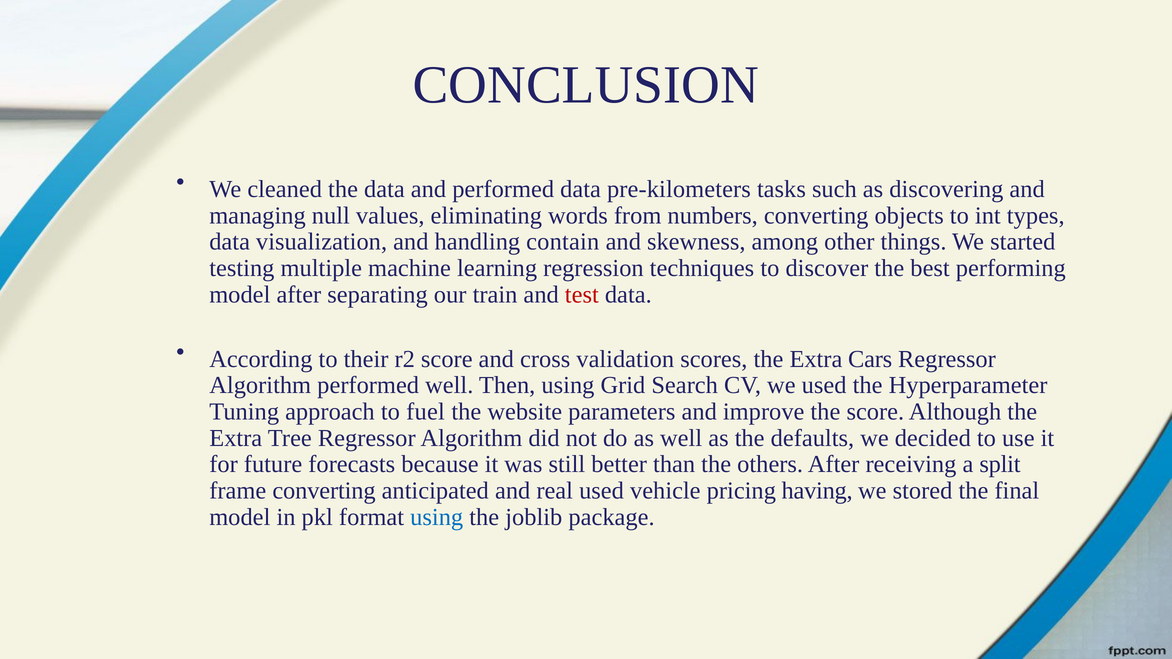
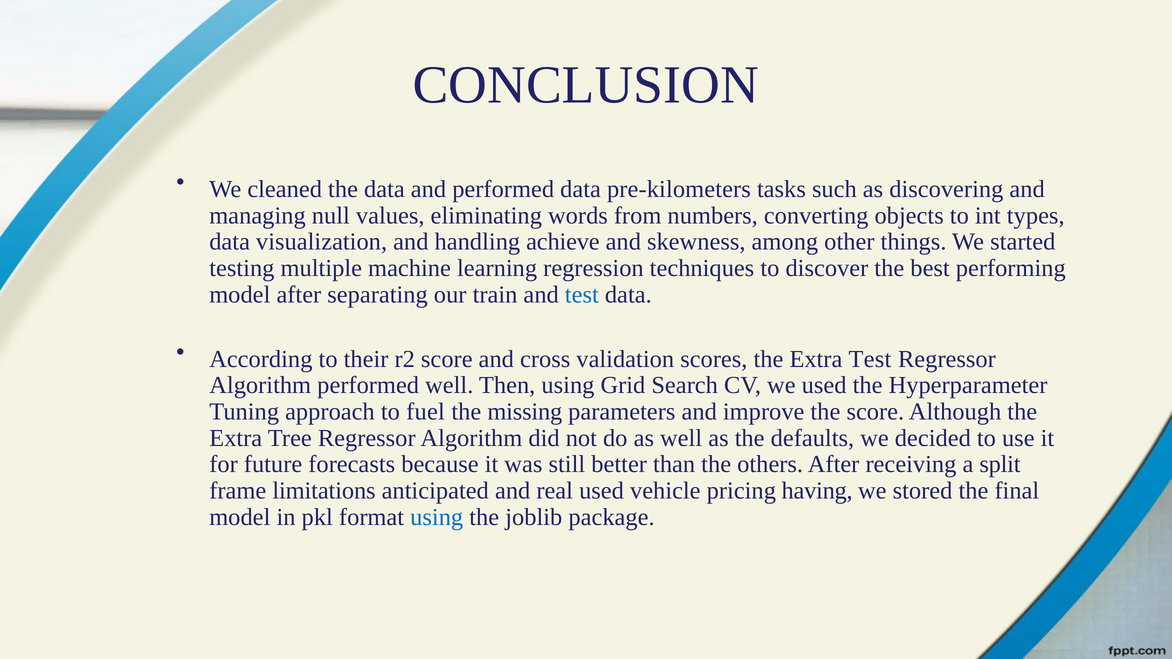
contain: contain -> achieve (563, 242)
test colour: red -> blue (582, 295)
Extra Cars: Cars -> Test (870, 359)
website: website -> missing (525, 412)
frame converting: converting -> limitations (324, 491)
